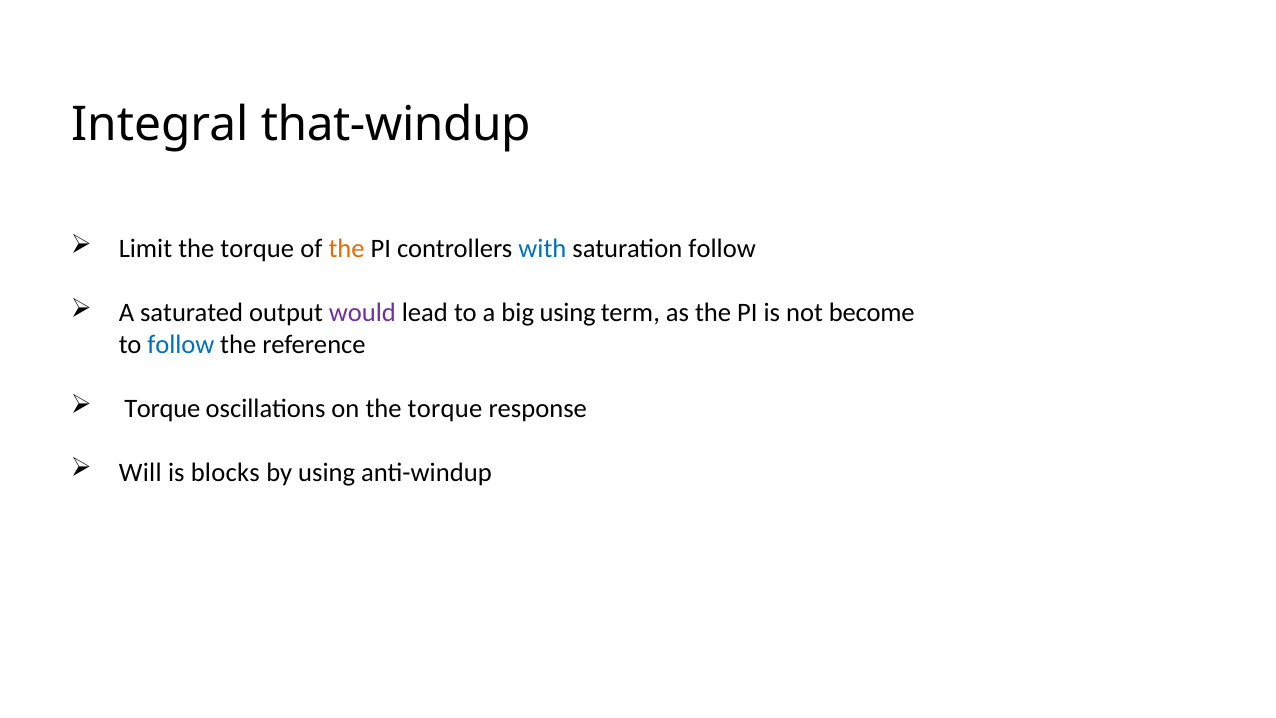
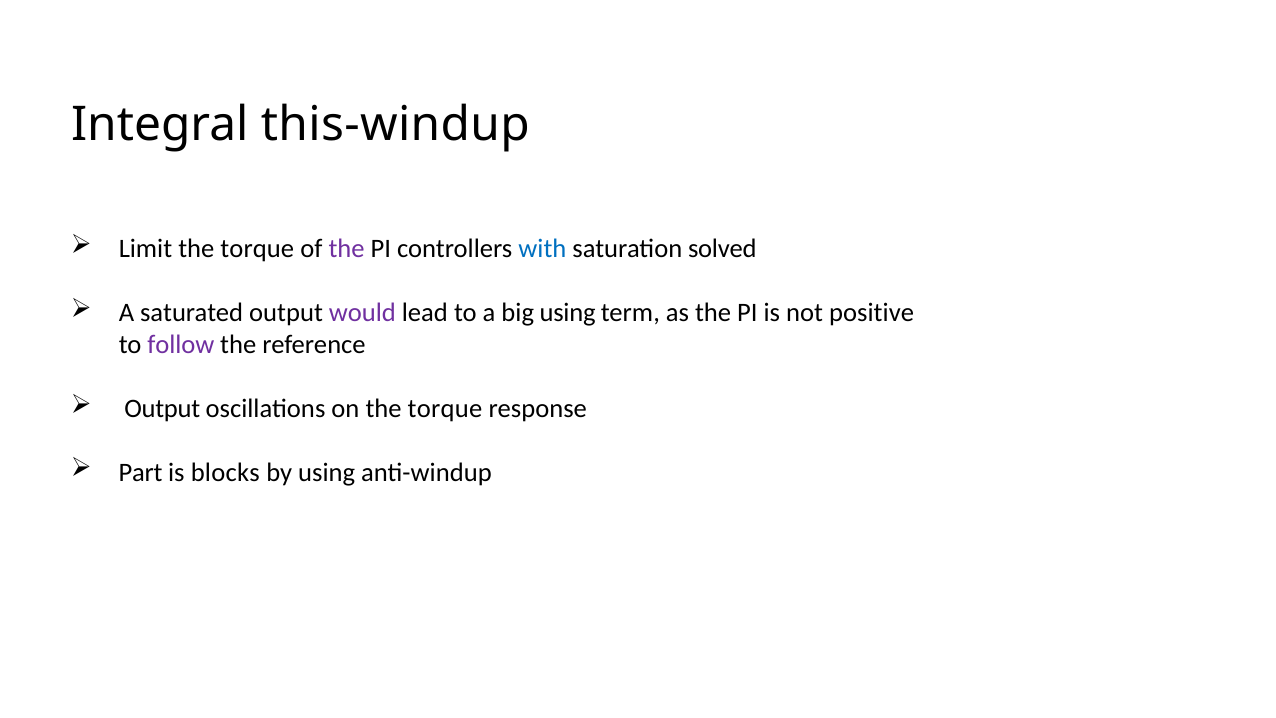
that-windup: that-windup -> this-windup (395, 124)
the colour: orange -> purple (347, 249)
saturation follow: follow -> solved (722, 249)
become: become -> positive (872, 313)
follow colour: blue -> purple (181, 345)
Torque: Torque -> Output (162, 408)
Will: Will -> Part (141, 472)
